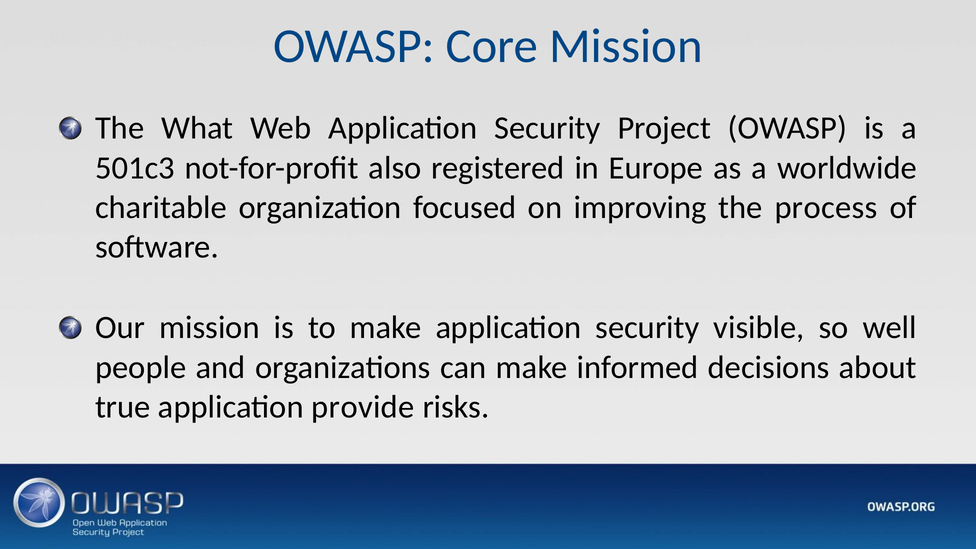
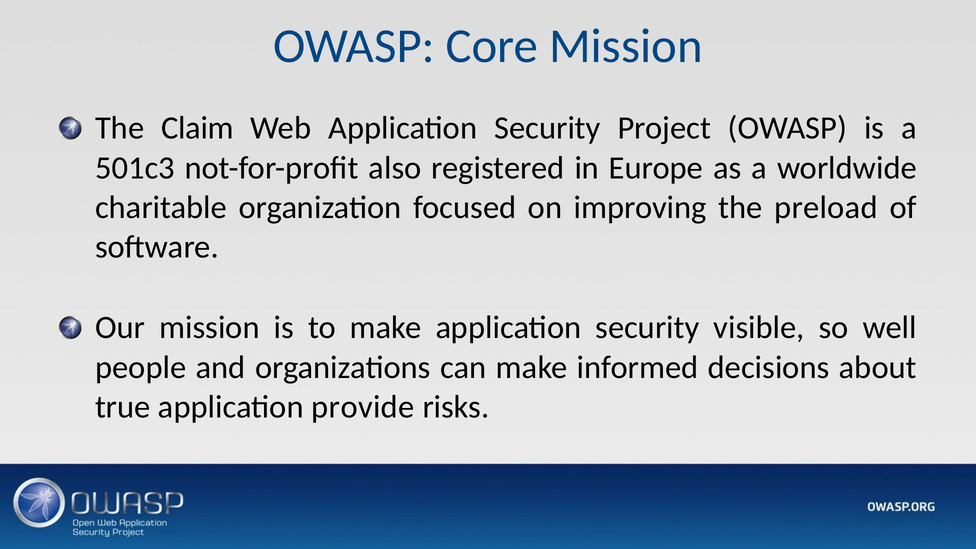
What: What -> Claim (197, 128)
process: process -> preload (826, 208)
